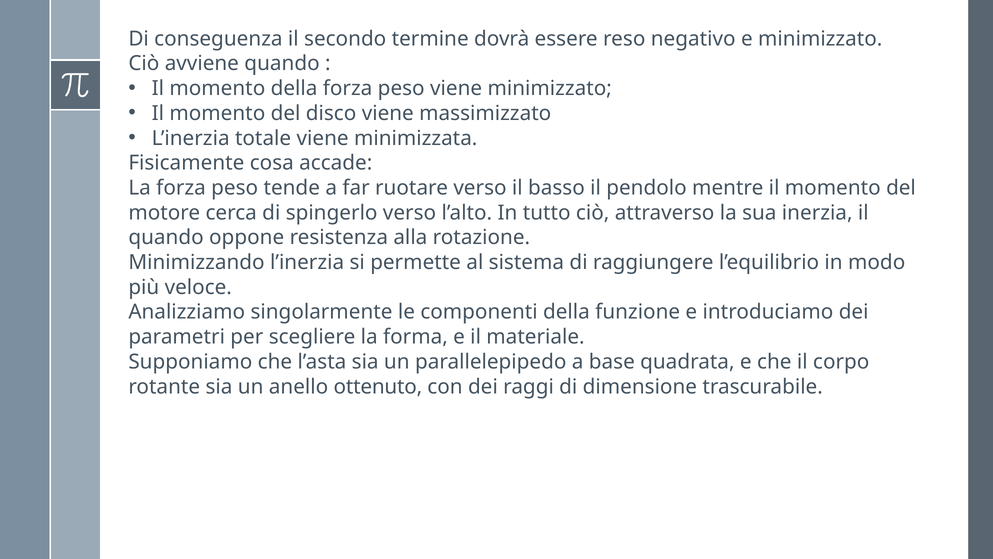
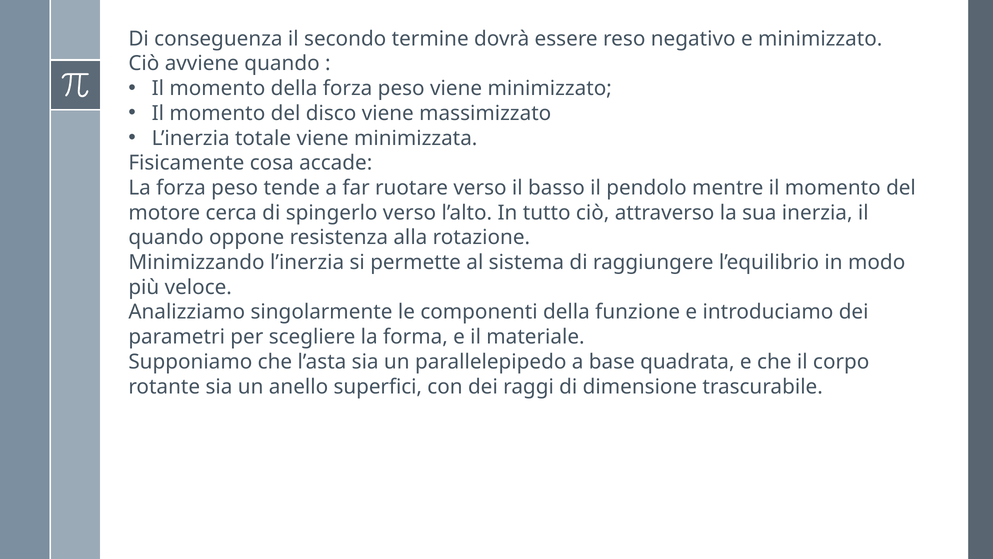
ottenuto: ottenuto -> superfici (378, 387)
